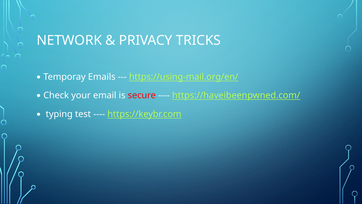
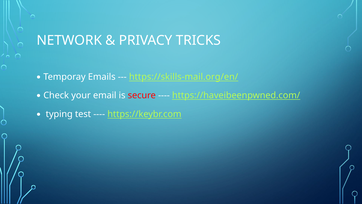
https://using-mail.org/en/: https://using-mail.org/en/ -> https://skills-mail.org/en/ (184, 77)
